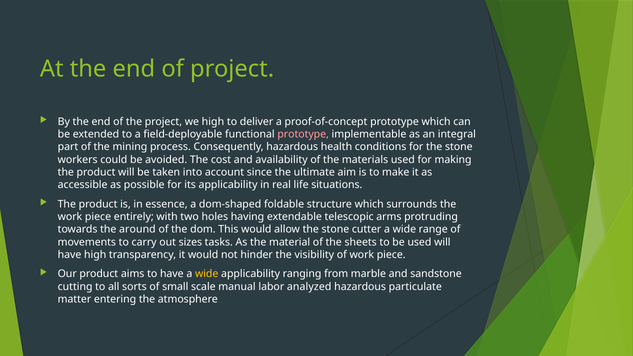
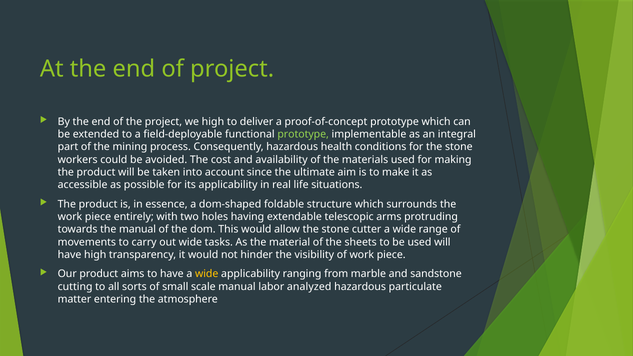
prototype colour: pink -> light green (303, 134)
the around: around -> manual (138, 229)
out sizes: sizes -> wide (190, 242)
